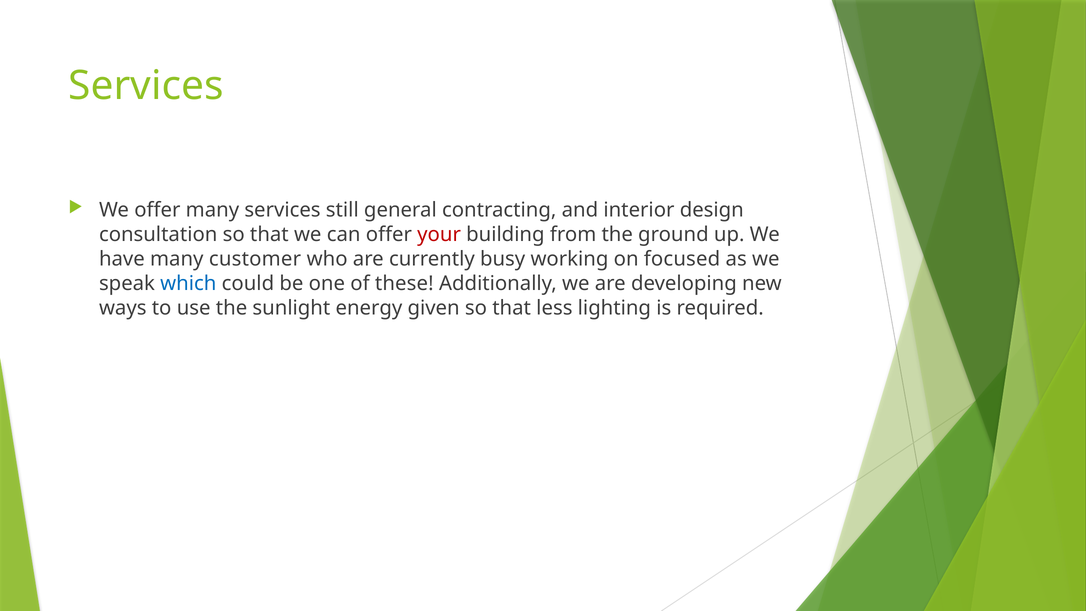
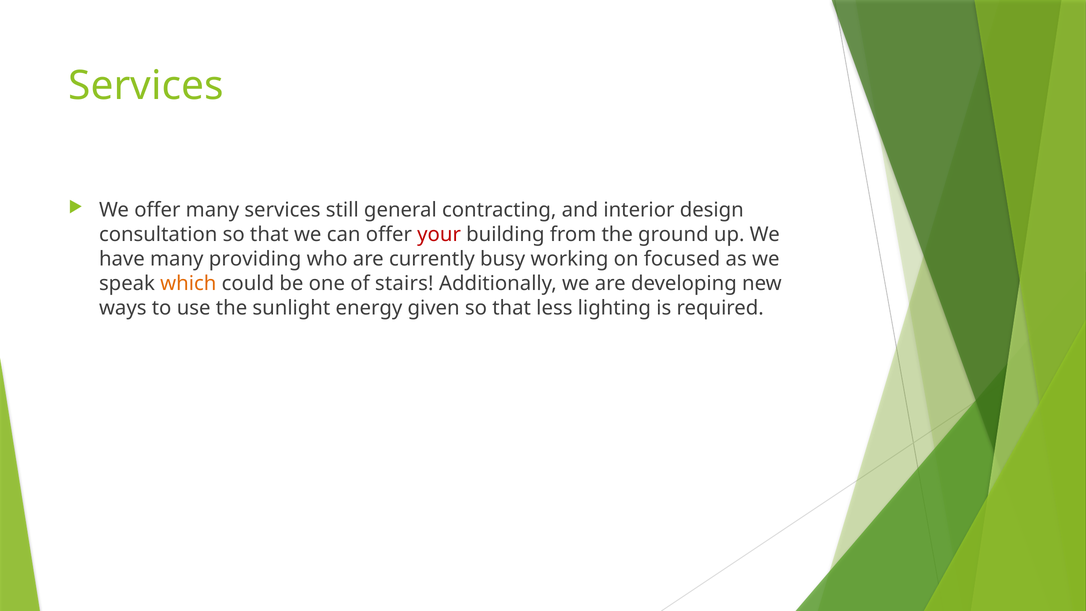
customer: customer -> providing (255, 259)
which colour: blue -> orange (188, 283)
these: these -> stairs (404, 283)
